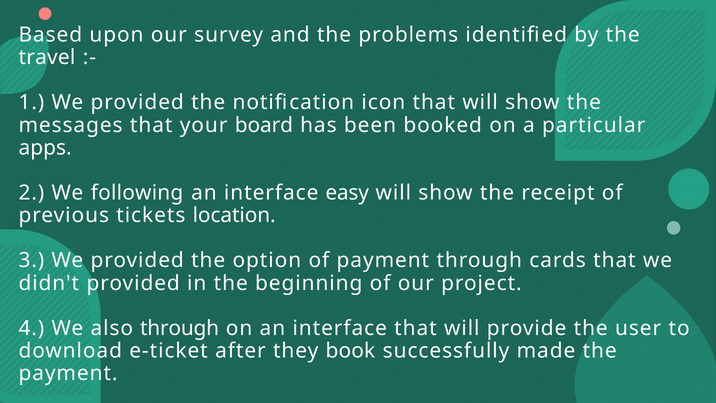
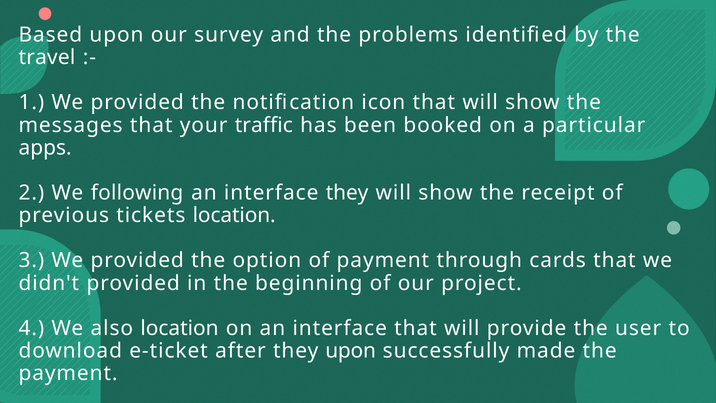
board: board -> traffic (264, 125)
interface easy: easy -> they (347, 193)
also through: through -> location (179, 328)
they book: book -> upon (351, 351)
